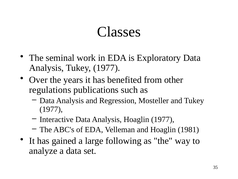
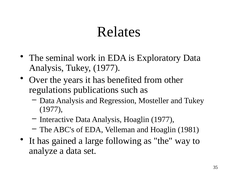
Classes: Classes -> Relates (119, 32)
